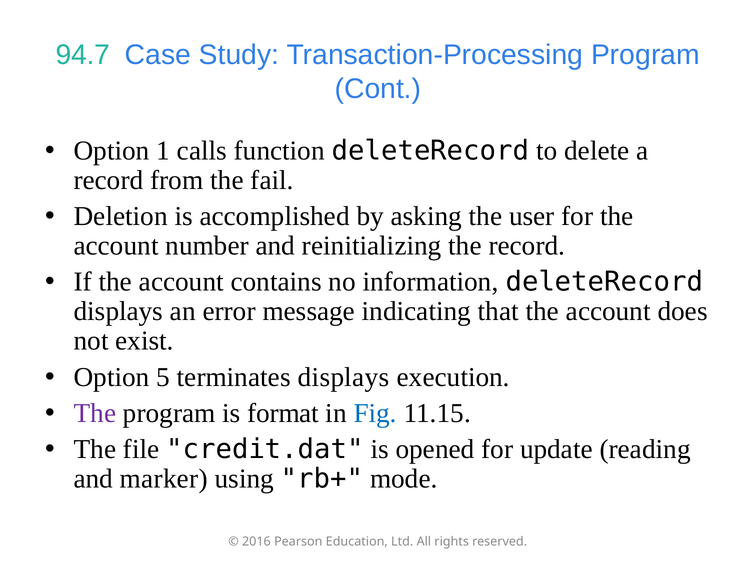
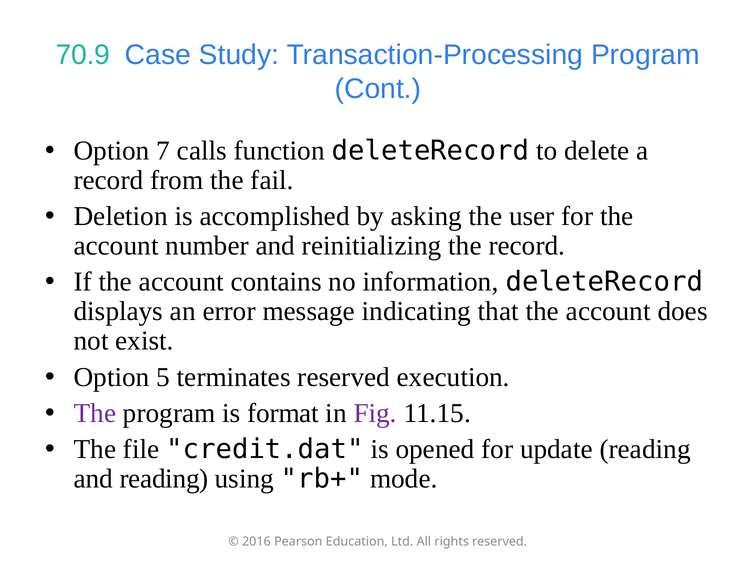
94.7: 94.7 -> 70.9 (83, 55)
1: 1 -> 7 (163, 151)
terminates displays: displays -> reserved (344, 377)
Fig colour: blue -> purple (375, 413)
and marker: marker -> reading (164, 479)
